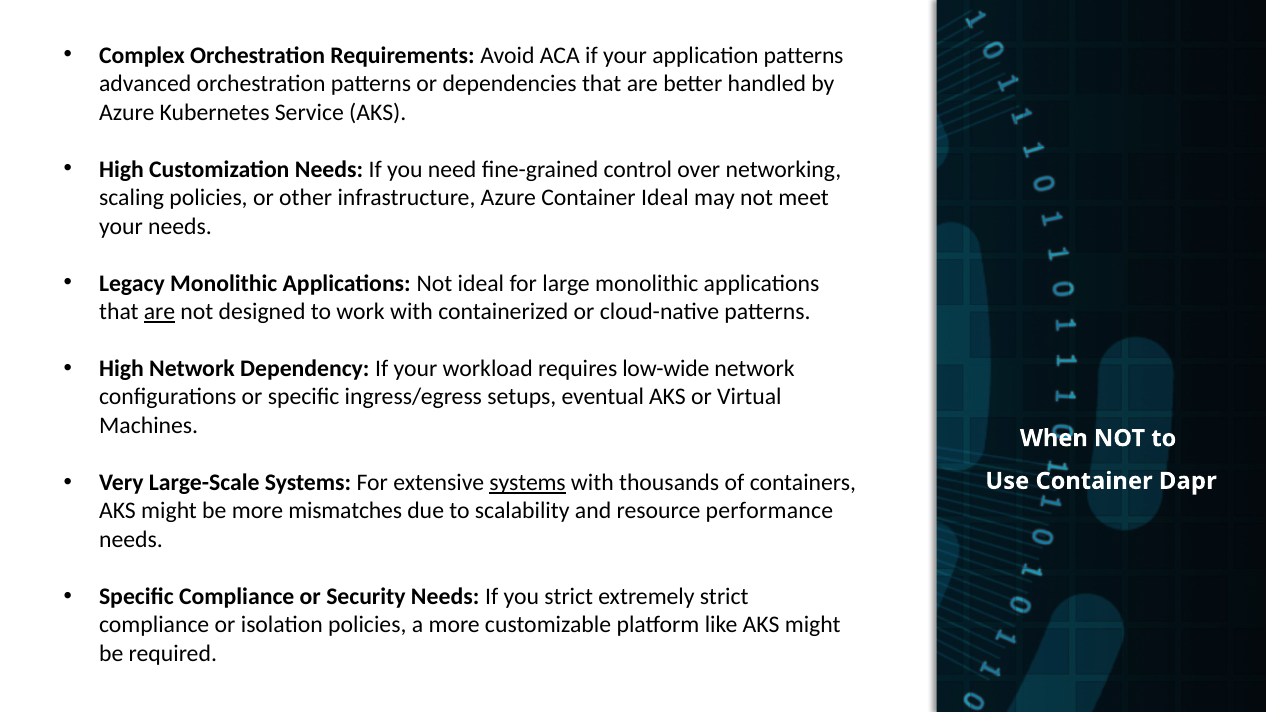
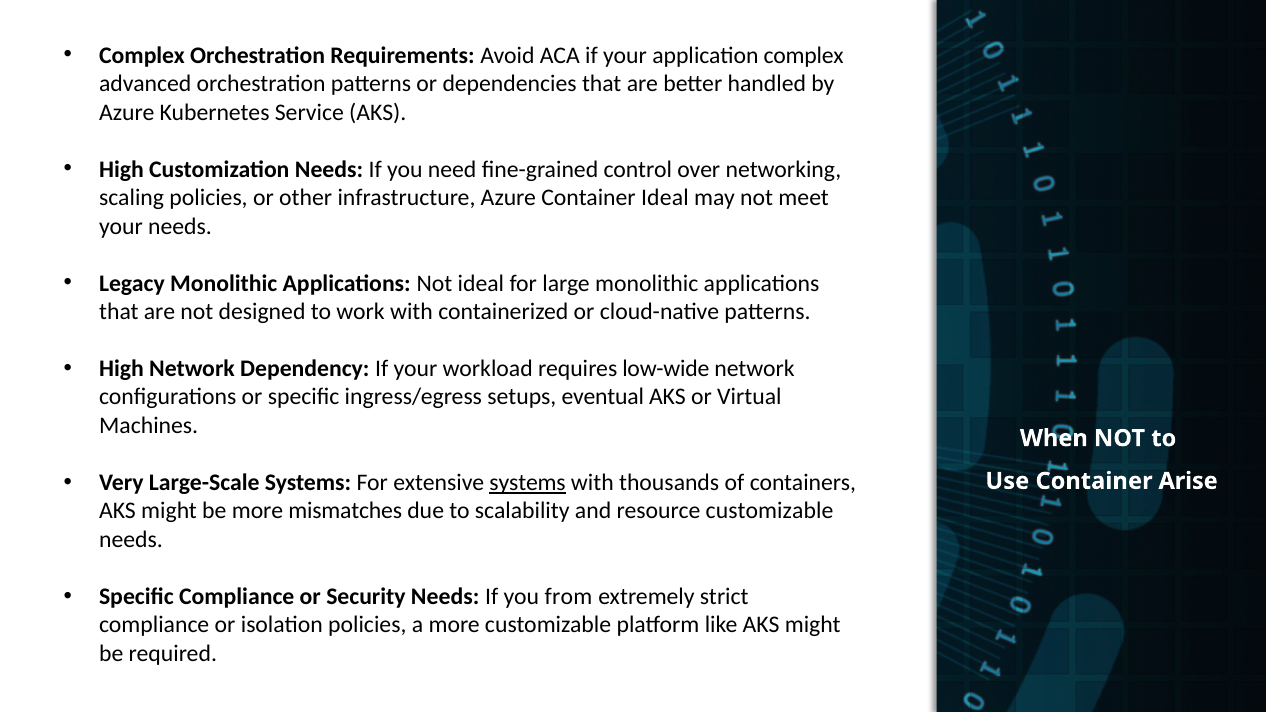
application patterns: patterns -> complex (804, 55)
are underline: present -> none (160, 312)
Dapr: Dapr -> Arise (1188, 481)
resource performance: performance -> customizable (770, 511)
you strict: strict -> from (569, 597)
